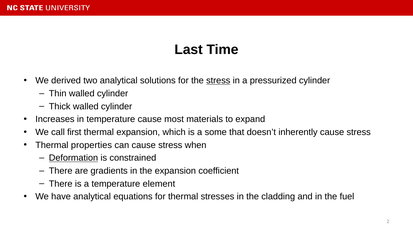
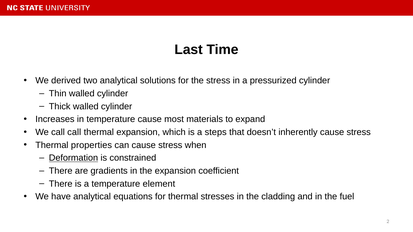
stress underline: present -> none (218, 81)
call first: first -> call (74, 132)
some: some -> steps (216, 132)
